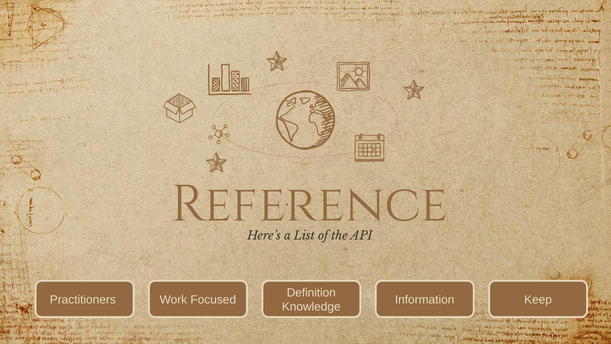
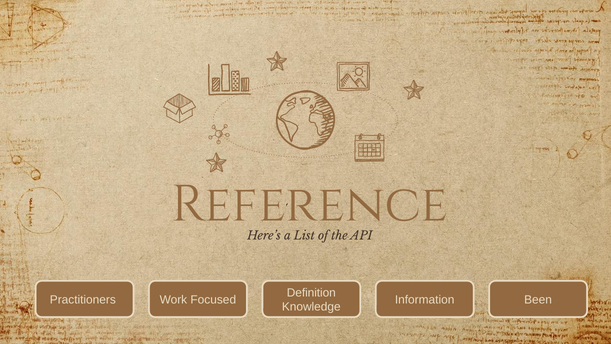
Keep: Keep -> Been (538, 300)
